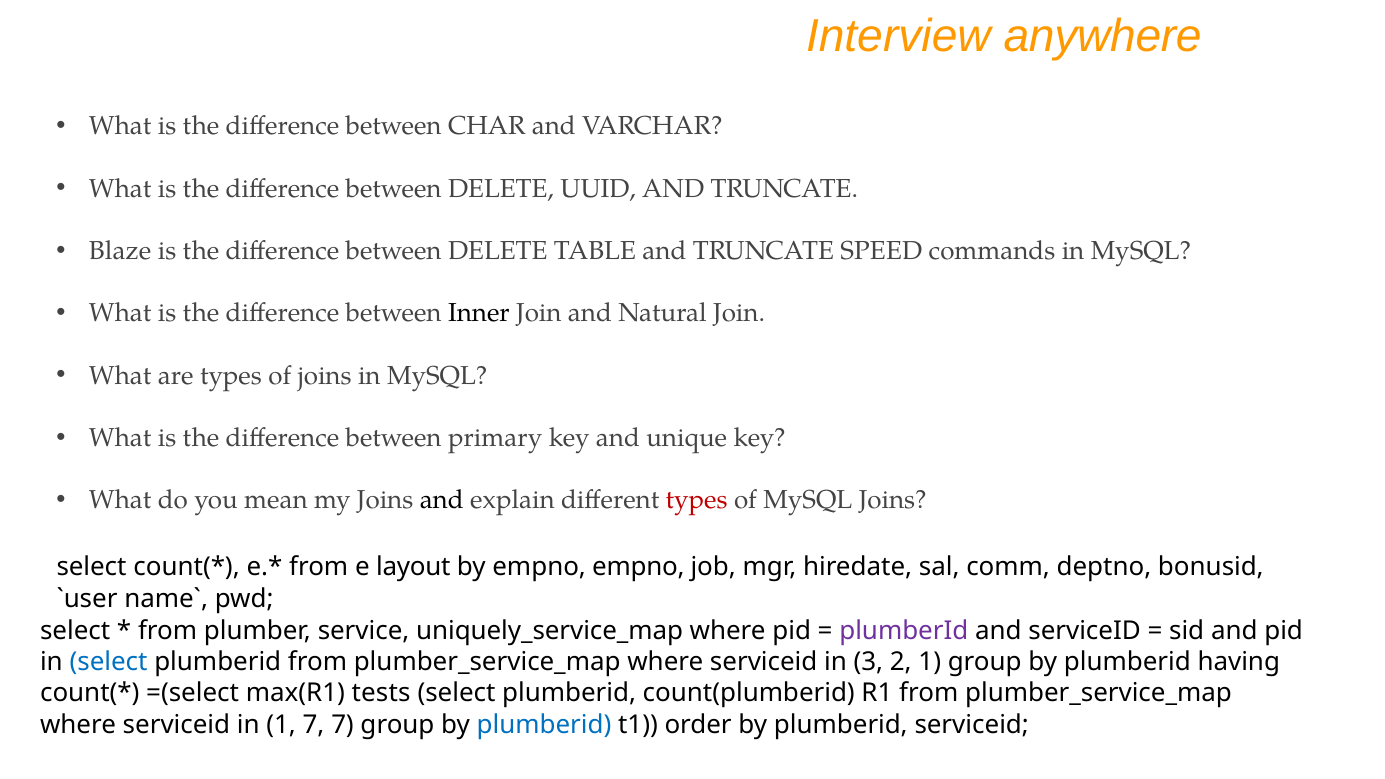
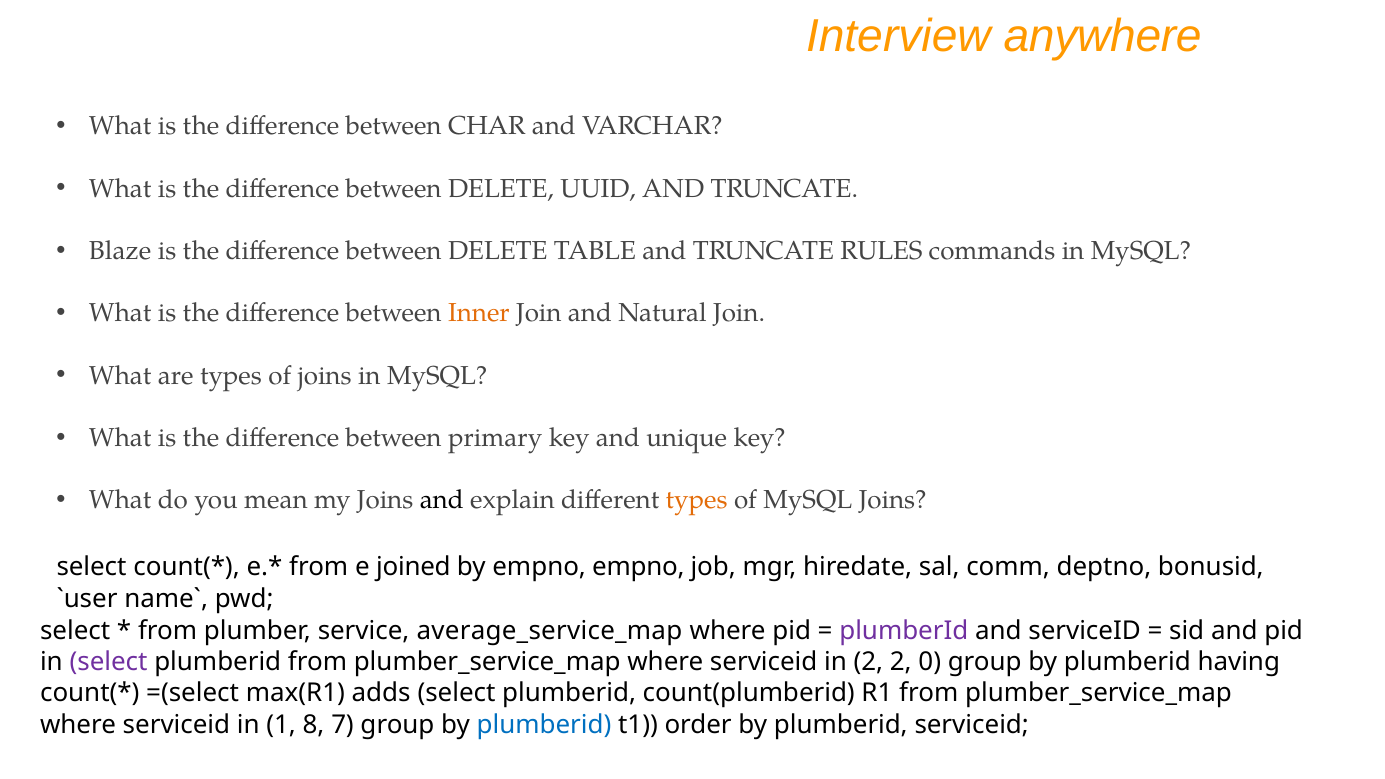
SPEED: SPEED -> RULES (881, 251)
Inner colour: black -> orange (479, 313)
types colour: red -> orange (697, 500)
layout: layout -> joined (413, 567)
uniquely_service_map: uniquely_service_map -> average_service_map (549, 631)
select colour: blue -> purple (109, 662)
in 3: 3 -> 2 (868, 662)
2 1: 1 -> 0 (930, 662)
tests: tests -> adds (381, 693)
1 7: 7 -> 8 (314, 725)
